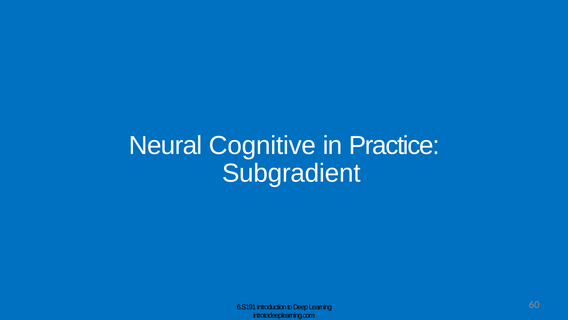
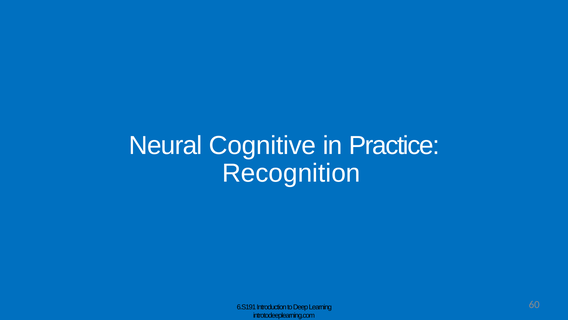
Subgradient: Subgradient -> Recognition (291, 173)
